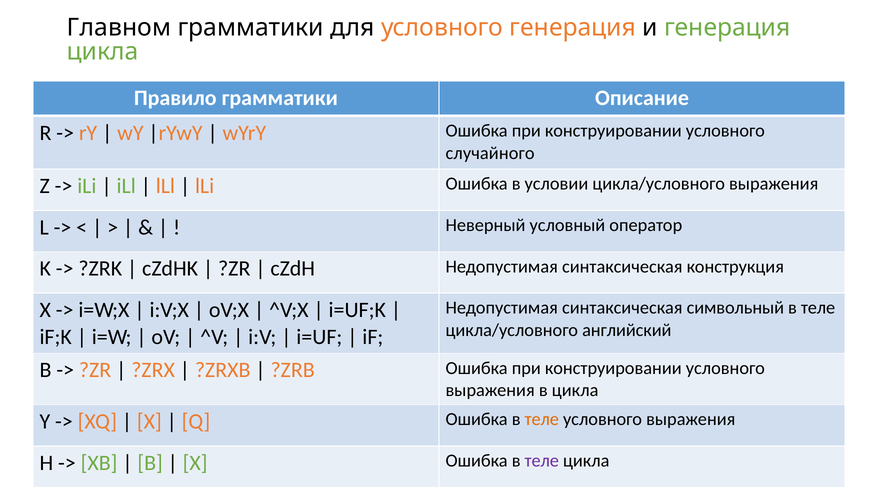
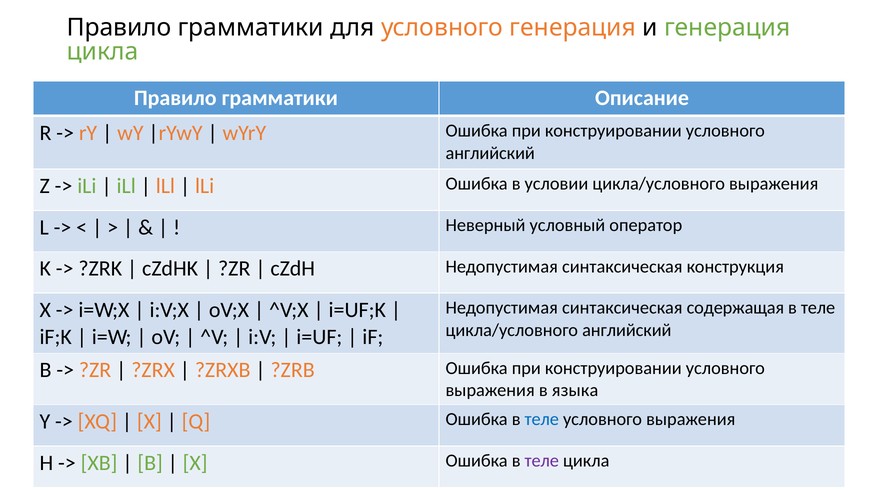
Главном: Главном -> Правило (119, 27)
случайного: случайного -> английский (490, 153)
символьный: символьный -> содержащая (735, 308)
в цикла: цикла -> языка (575, 390)
теле colour: orange -> blue (542, 419)
